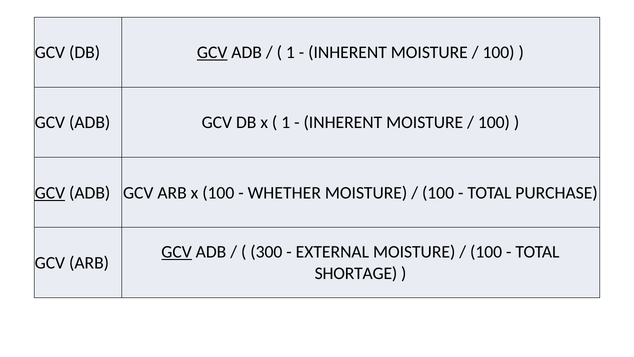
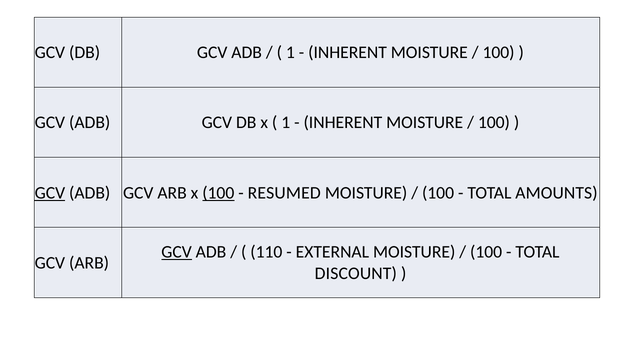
GCV underline: present -> none (212, 53)
100 underline: none -> present (218, 193)
WHETHER: WHETHER -> RESUMED (284, 193)
PURCHASE: PURCHASE -> AMOUNTS (556, 193)
300: 300 -> 110 (266, 252)
SHORTAGE: SHORTAGE -> DISCOUNT (356, 273)
